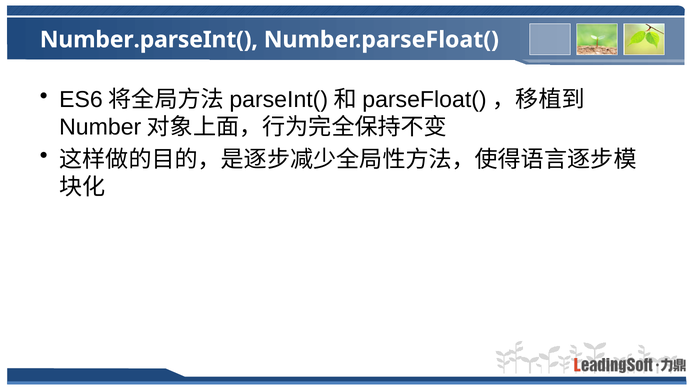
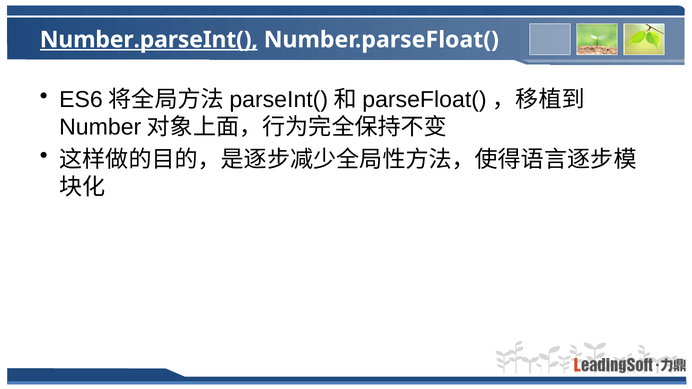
Number.parseInt( underline: none -> present (149, 40)
